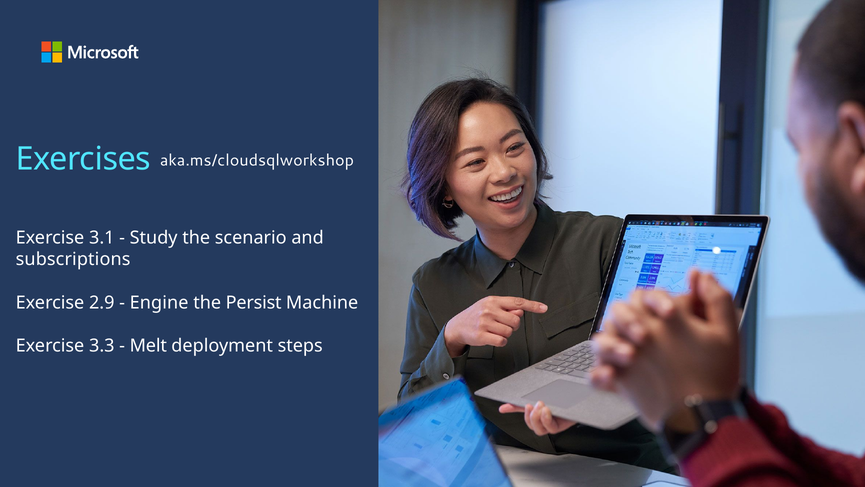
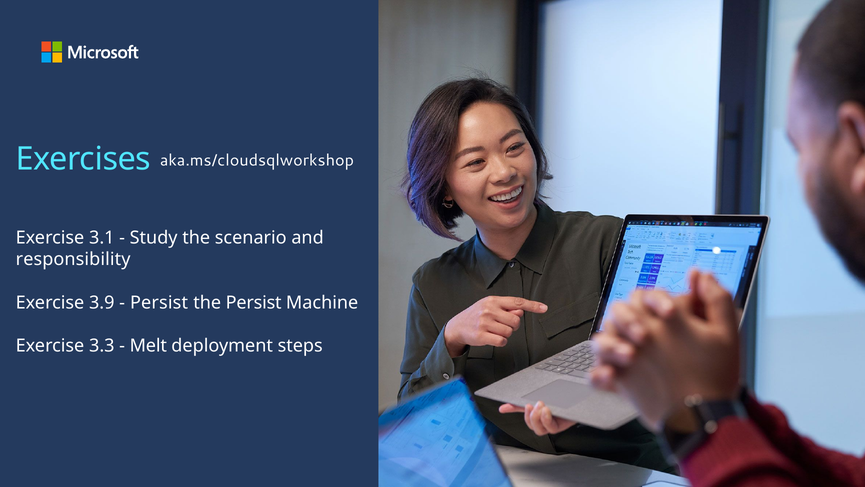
subscriptions: subscriptions -> responsibility (73, 259)
2.9: 2.9 -> 3.9 (102, 302)
Engine: Engine -> Persist (159, 302)
